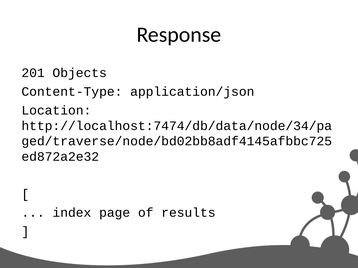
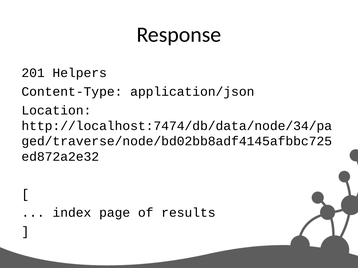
Objects: Objects -> Helpers (80, 73)
